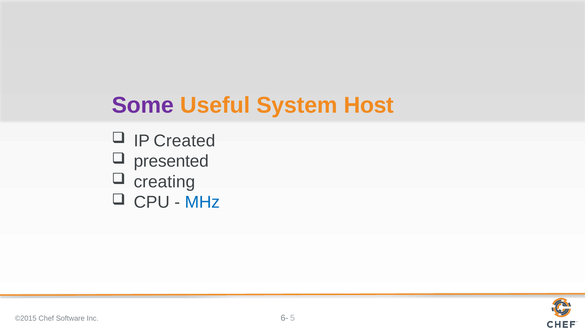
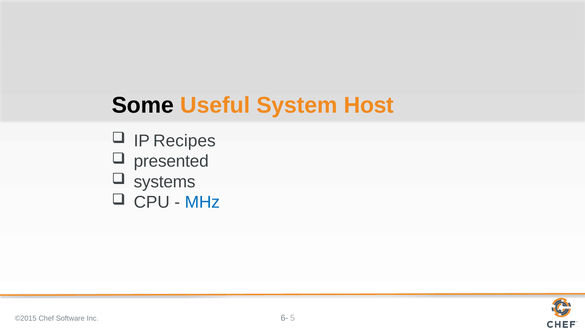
Some colour: purple -> black (143, 105)
Created: Created -> Recipes (184, 141)
creating: creating -> systems (165, 182)
